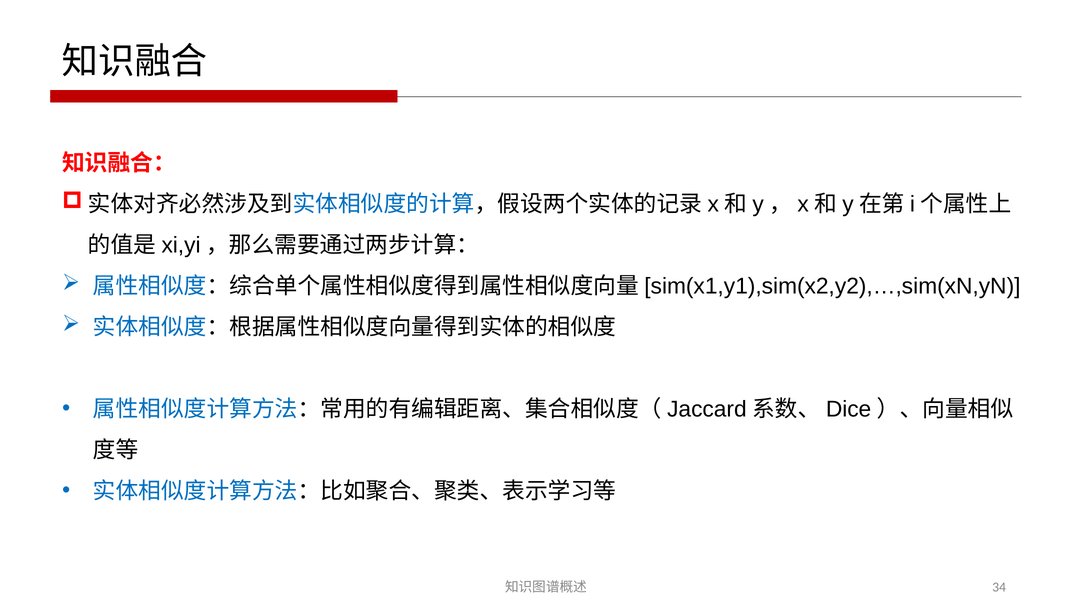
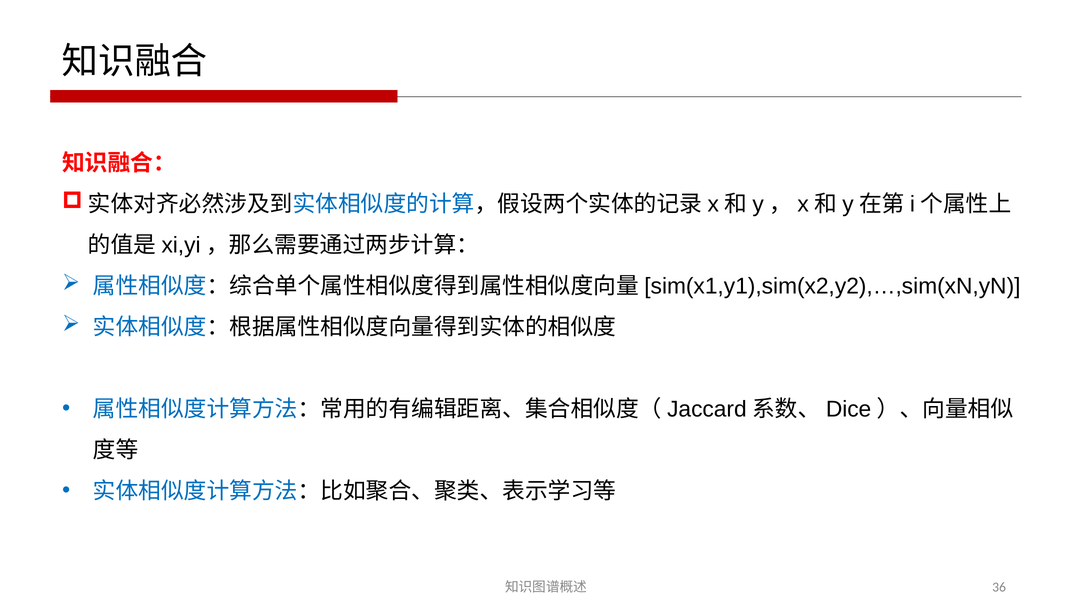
34: 34 -> 36 (999, 587)
